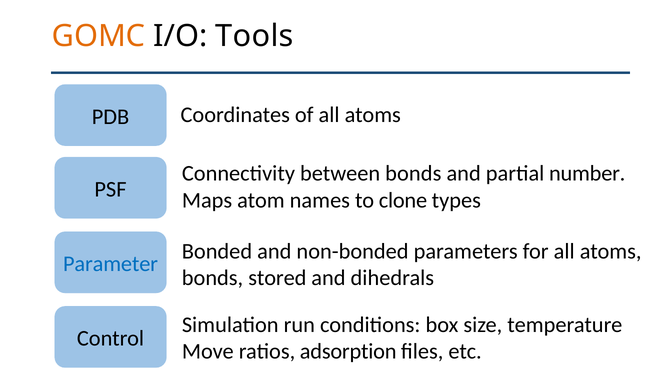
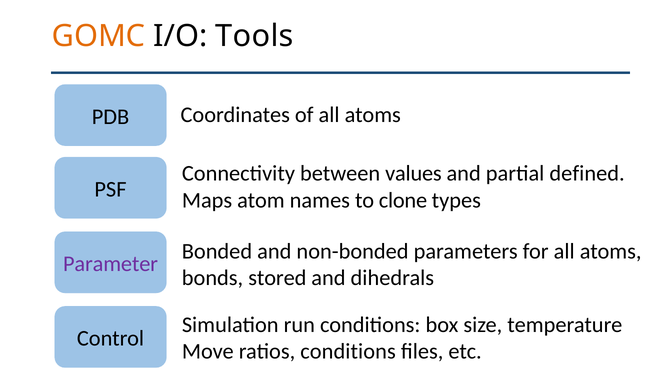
between bonds: bonds -> values (413, 174)
number: number -> defined (587, 174)
Parameter colour: blue -> purple (111, 264)
ratios adsorption: adsorption -> conditions (348, 352)
